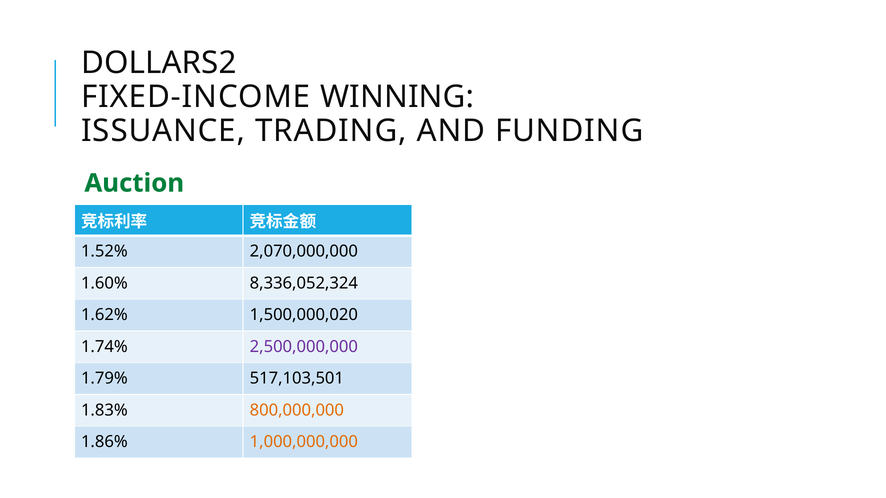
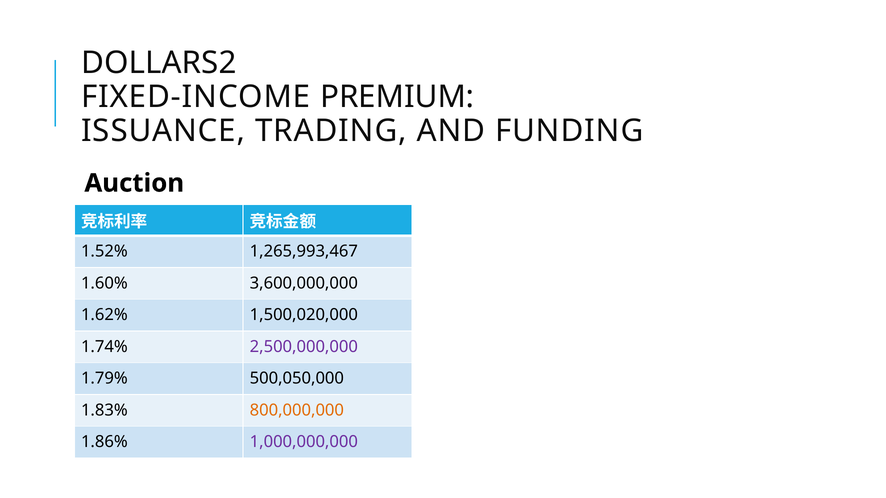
WINNING: WINNING -> PREMIUM (397, 97)
Auction colour: green -> black (134, 183)
2,070,000,000: 2,070,000,000 -> 1,265,993,467 (304, 252)
8,336,052,324: 8,336,052,324 -> 3,600,000,000 (304, 283)
1,500,000,020: 1,500,000,020 -> 1,500,020,000 (304, 315)
517,103,501: 517,103,501 -> 500,050,000 (297, 379)
1,000,000,000 colour: orange -> purple (304, 442)
